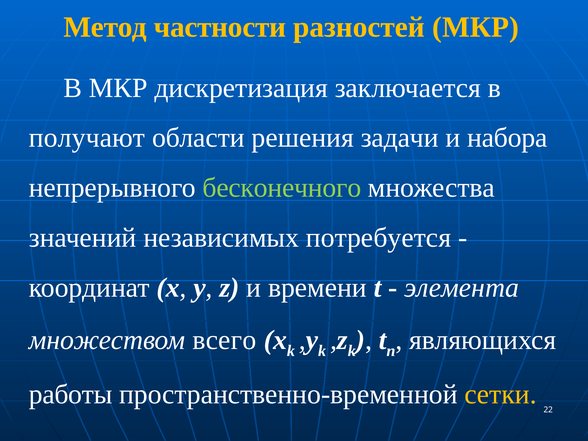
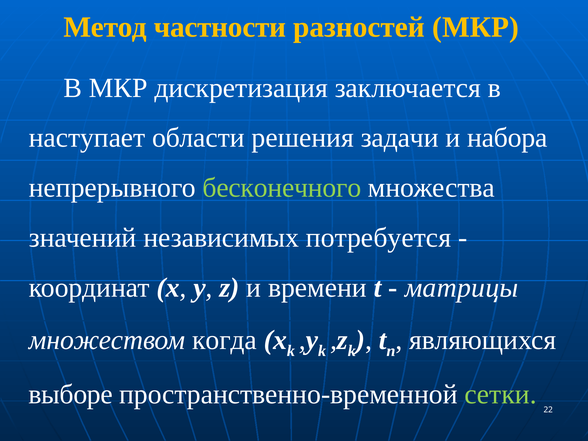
получают: получают -> наступает (87, 138)
элемента: элемента -> матрицы (462, 288)
всего: всего -> когда (225, 340)
работы: работы -> выборе (71, 395)
сетки colour: yellow -> light green (501, 395)
